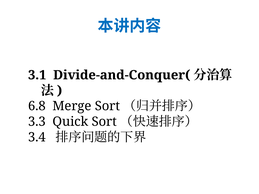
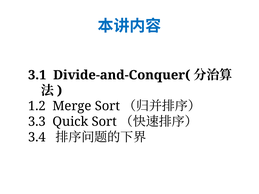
6.8: 6.8 -> 1.2 (37, 106)
